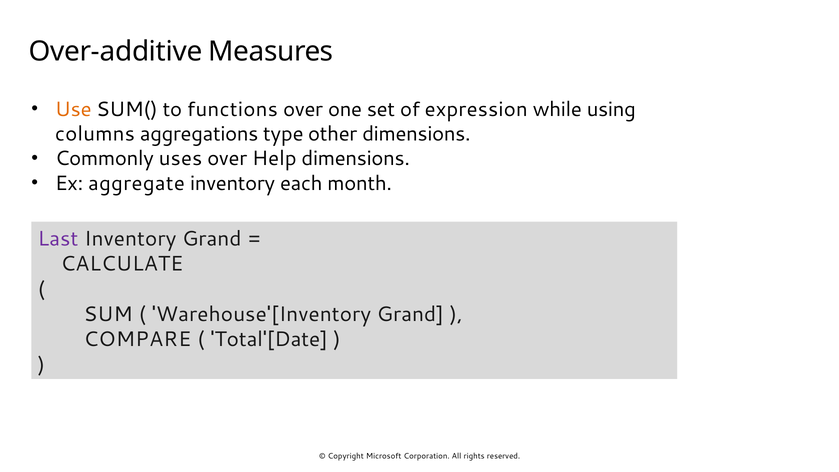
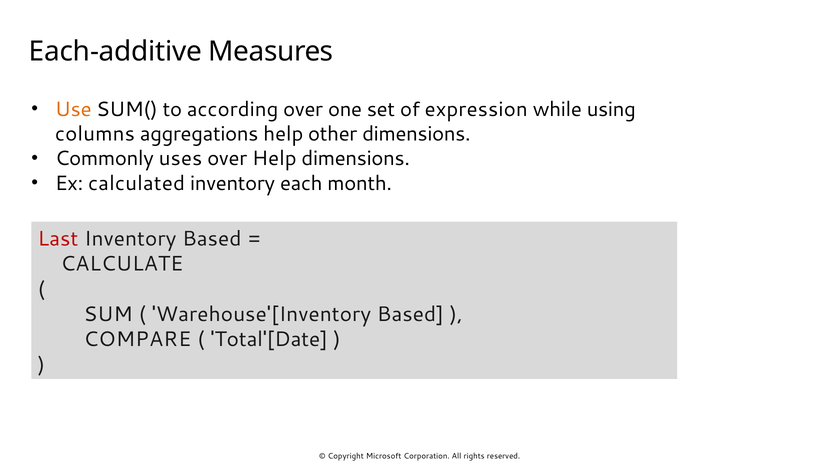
Over-additive: Over-additive -> Each-additive (115, 52)
functions: functions -> according (233, 109)
aggregations type: type -> help (283, 134)
aggregate: aggregate -> calculated (137, 183)
Last colour: purple -> red (58, 239)
Inventory Grand: Grand -> Based (212, 239)
Warehouse'[Inventory Grand: Grand -> Based (410, 314)
